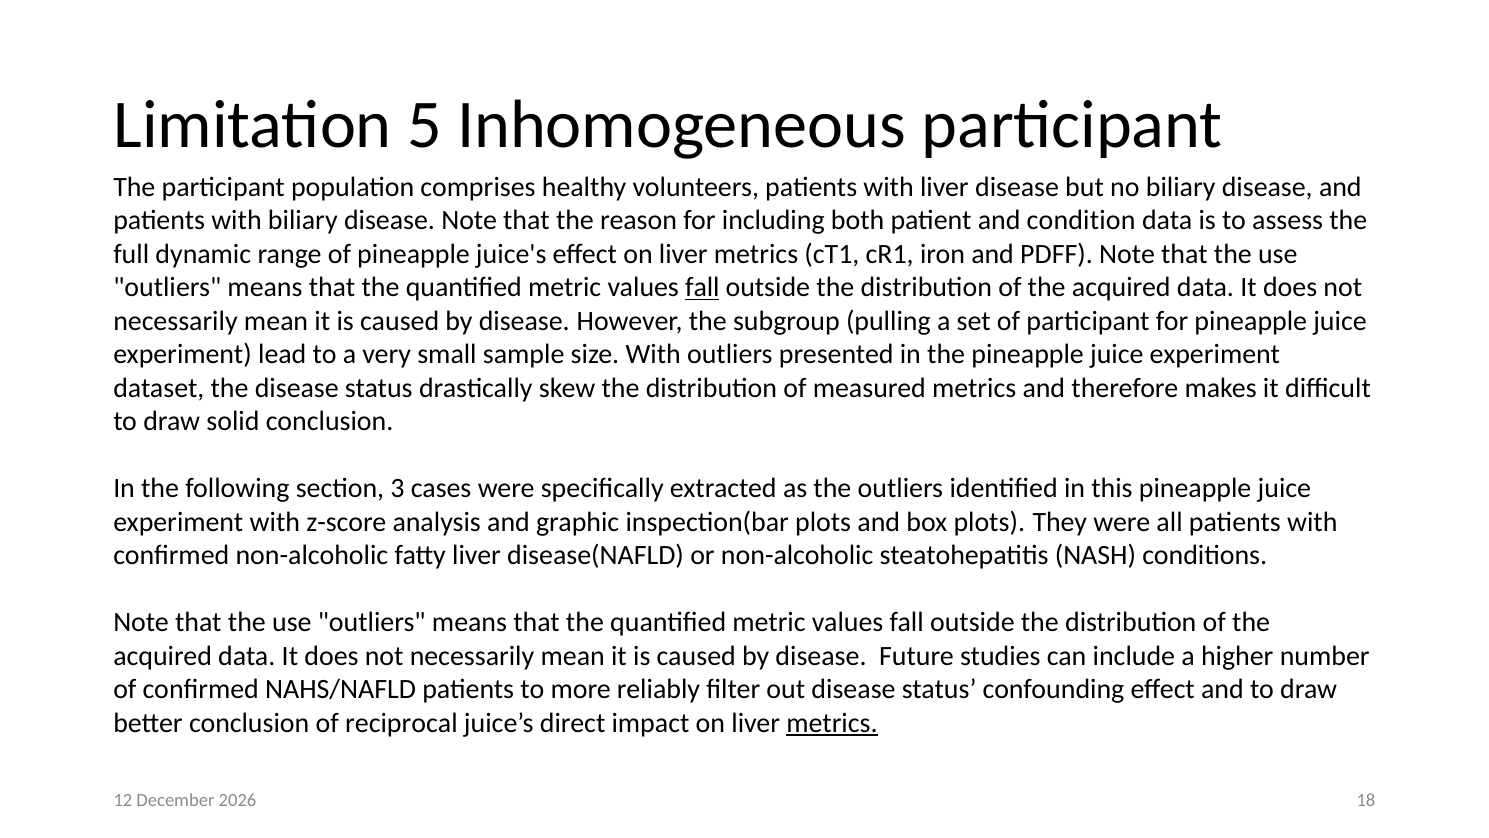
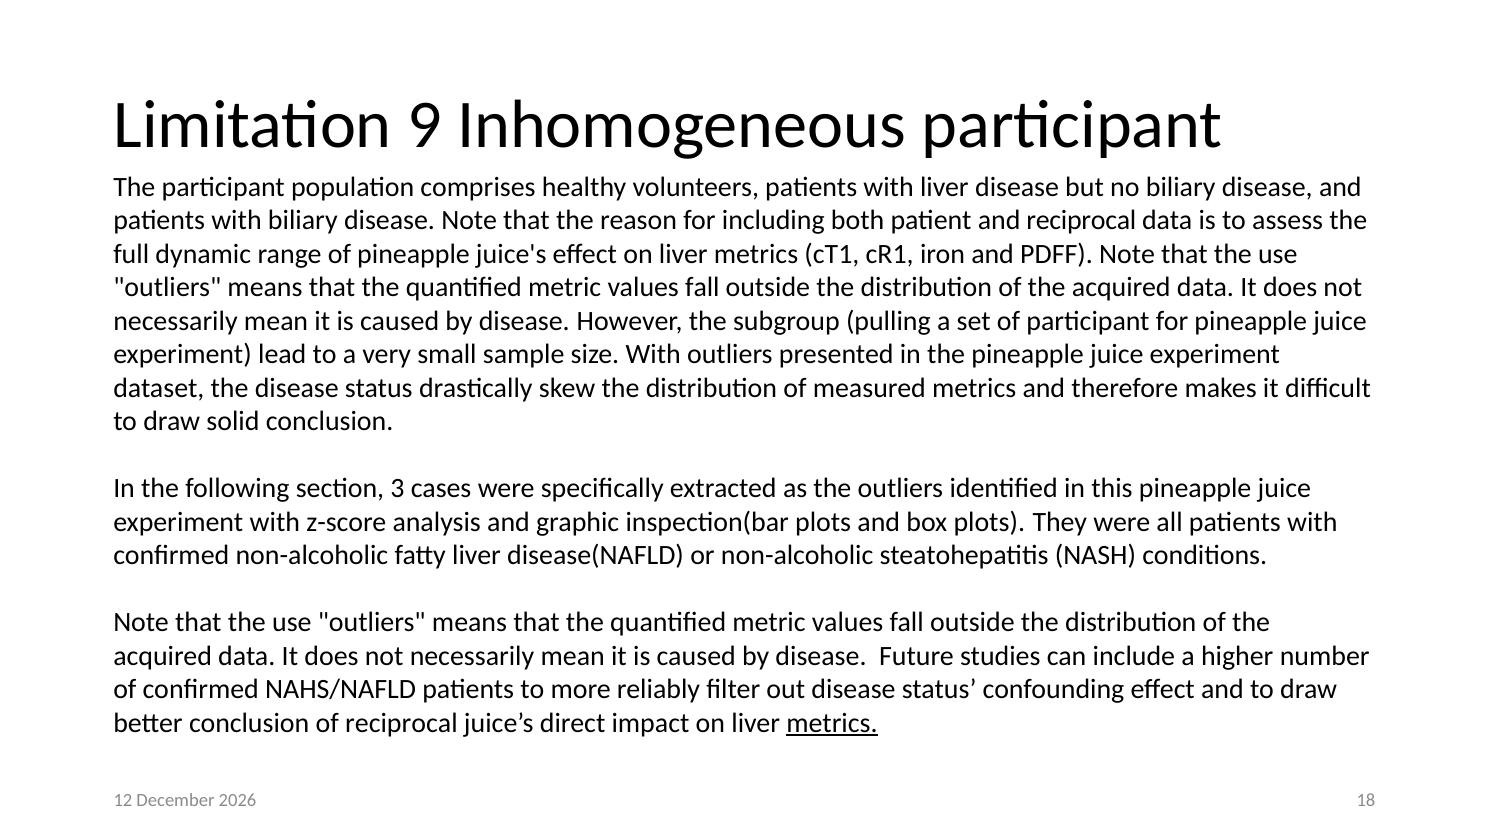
5: 5 -> 9 (424, 125)
and condition: condition -> reciprocal (1081, 220)
fall underline: present -> none (702, 287)
